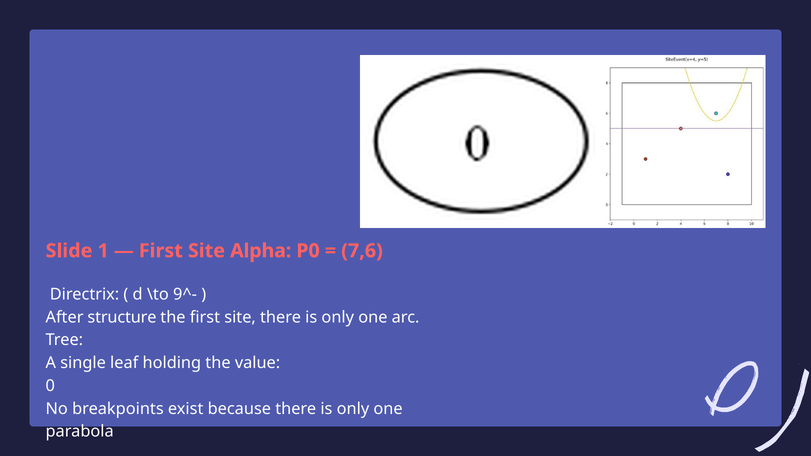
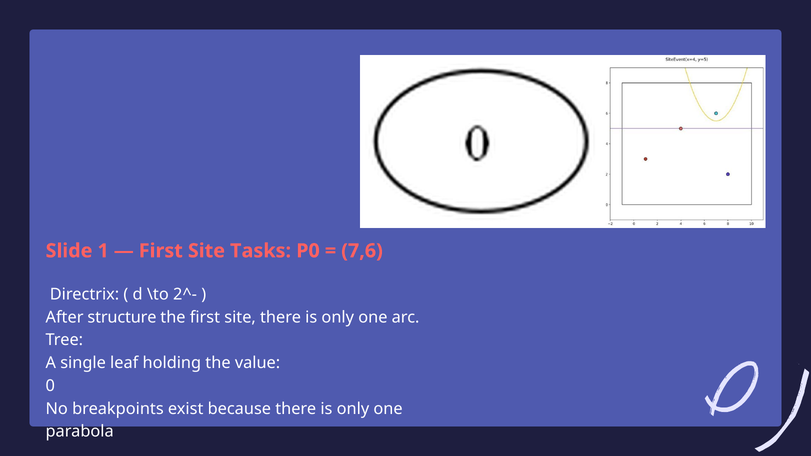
Alpha: Alpha -> Tasks (261, 251)
9^-: 9^- -> 2^- (185, 295)
